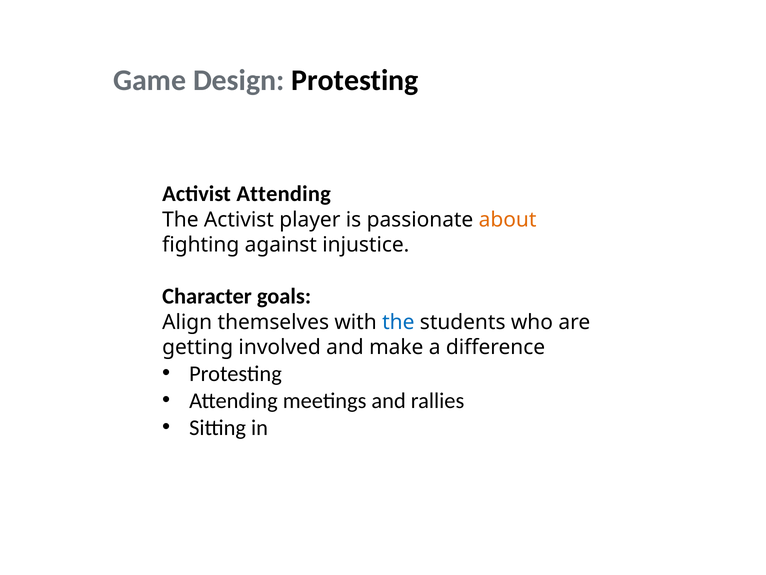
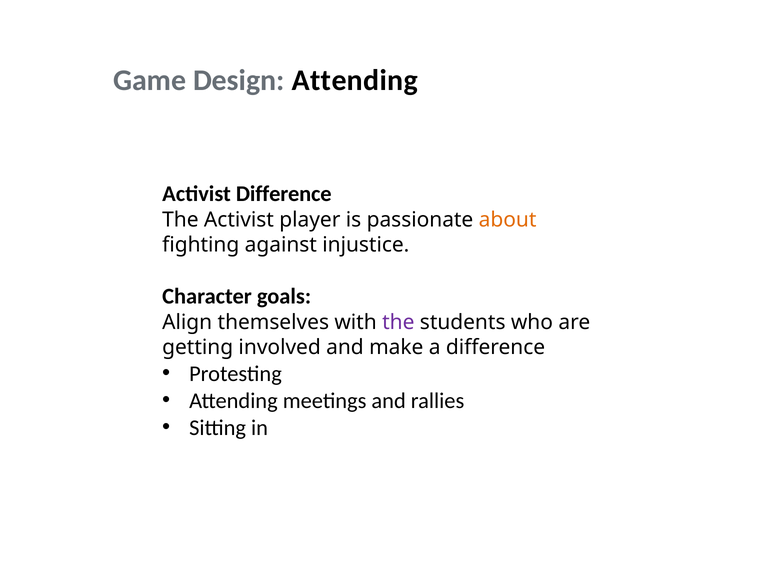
Design Protesting: Protesting -> Attending (355, 80)
Activist Attending: Attending -> Difference (284, 194)
the colour: blue -> purple (398, 322)
